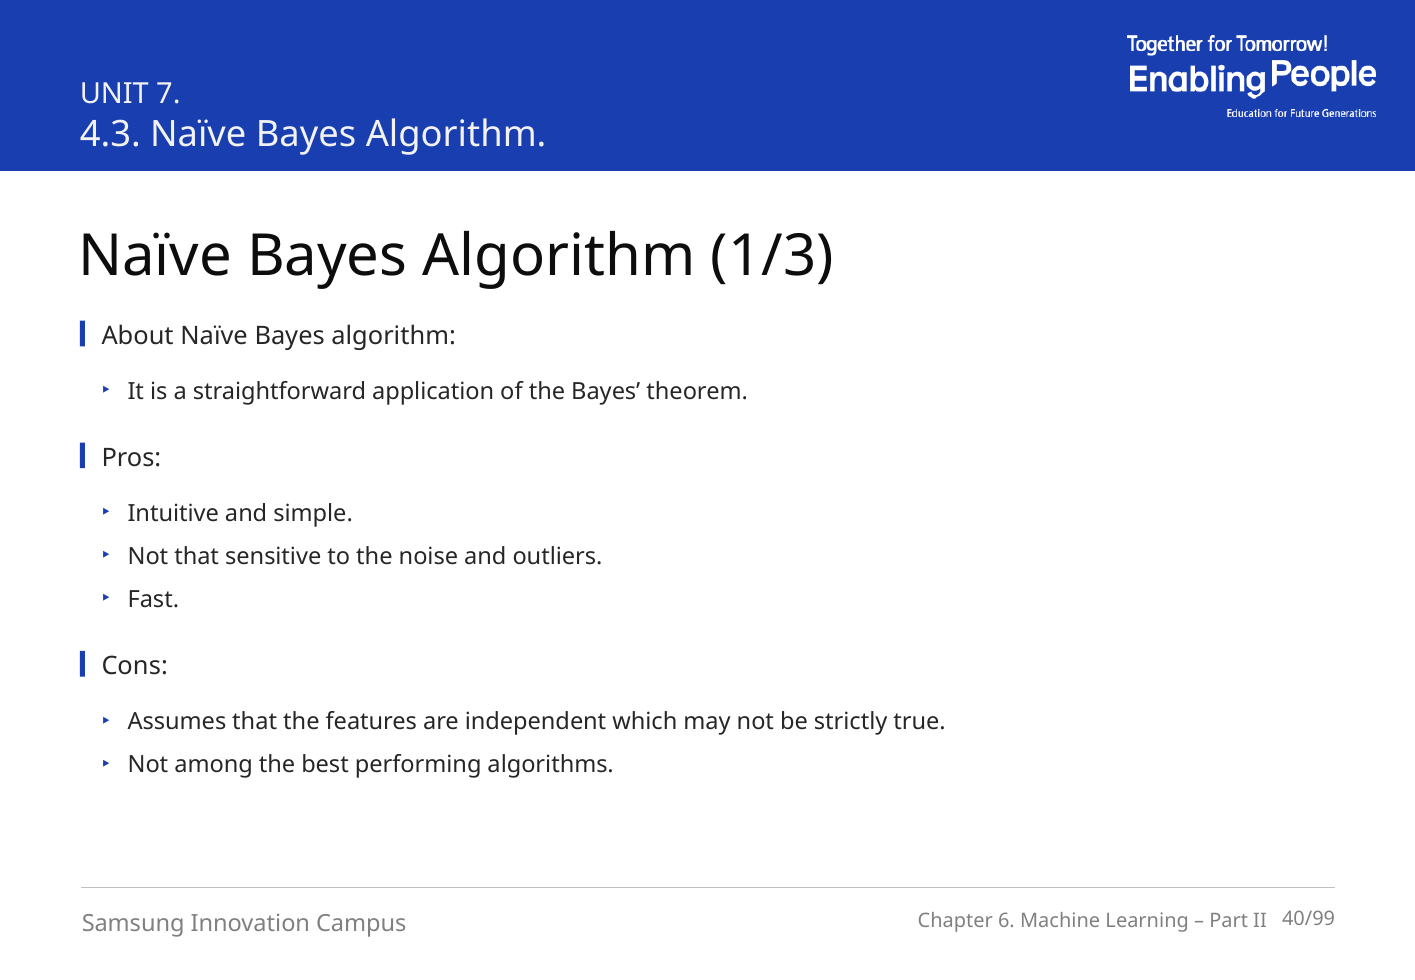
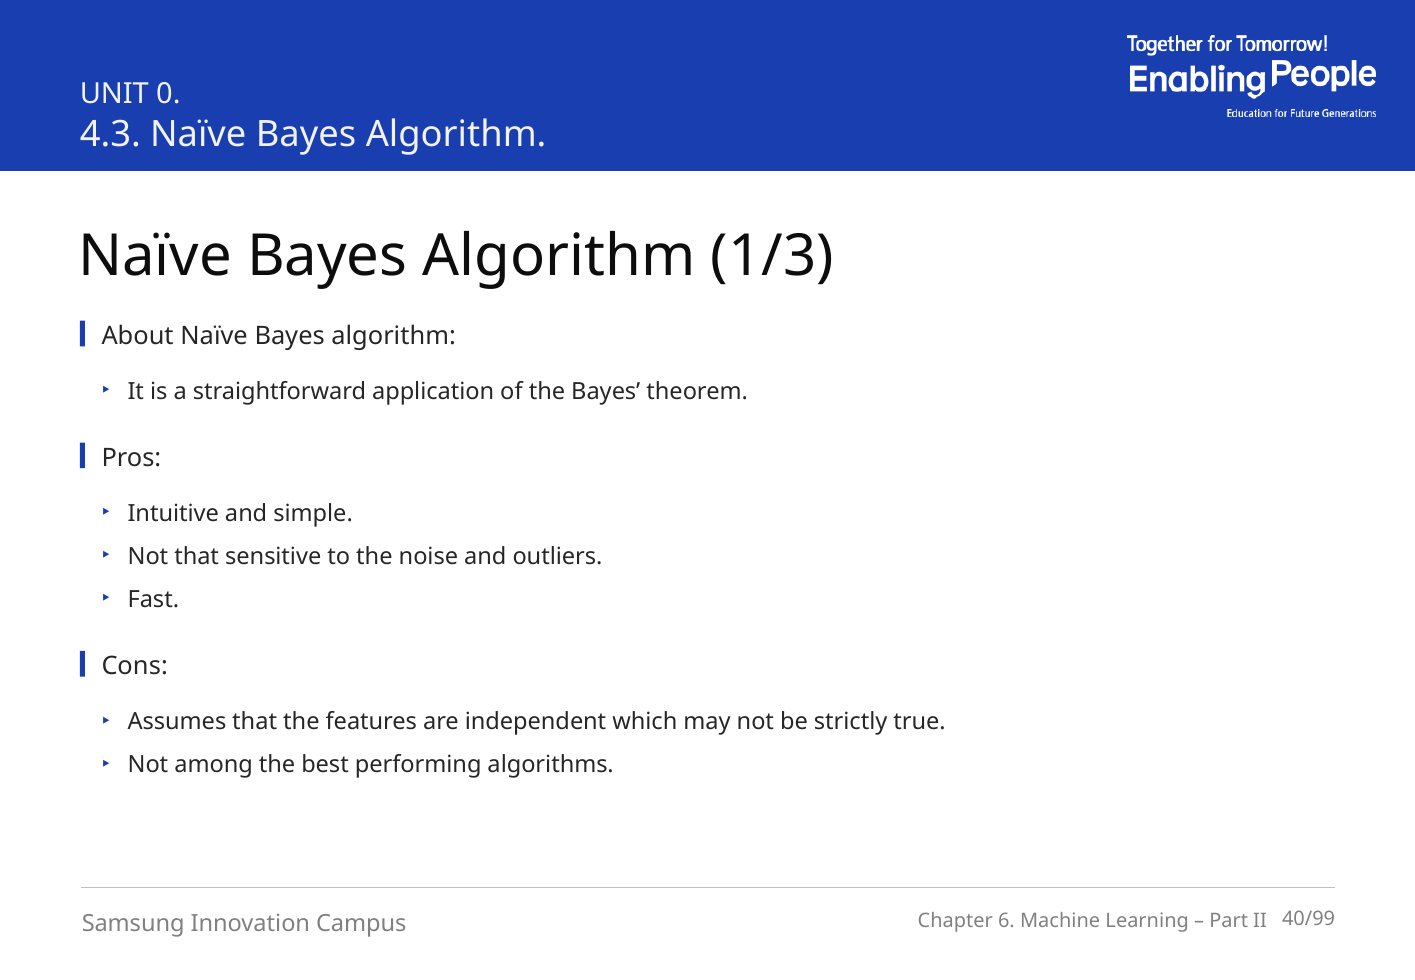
7: 7 -> 0 (168, 94)
